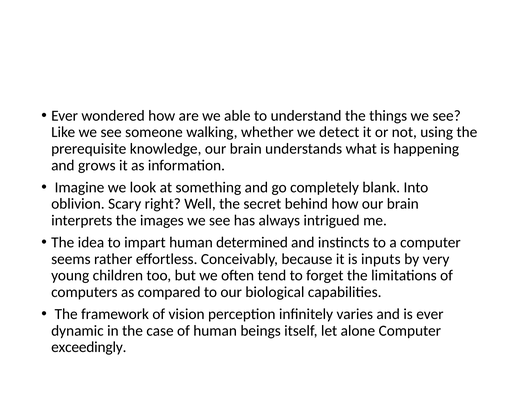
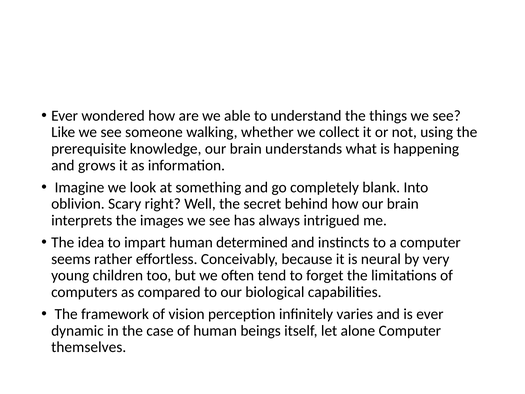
detect: detect -> collect (339, 132)
inputs: inputs -> neural (381, 259)
exceedingly: exceedingly -> themselves (89, 347)
